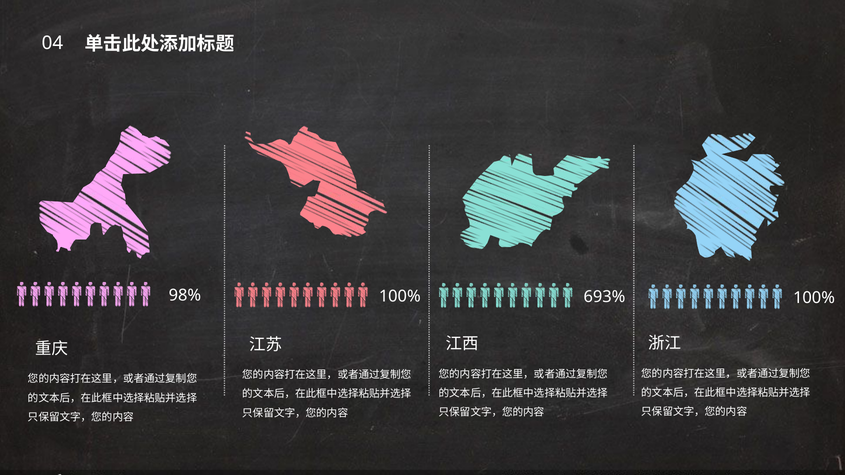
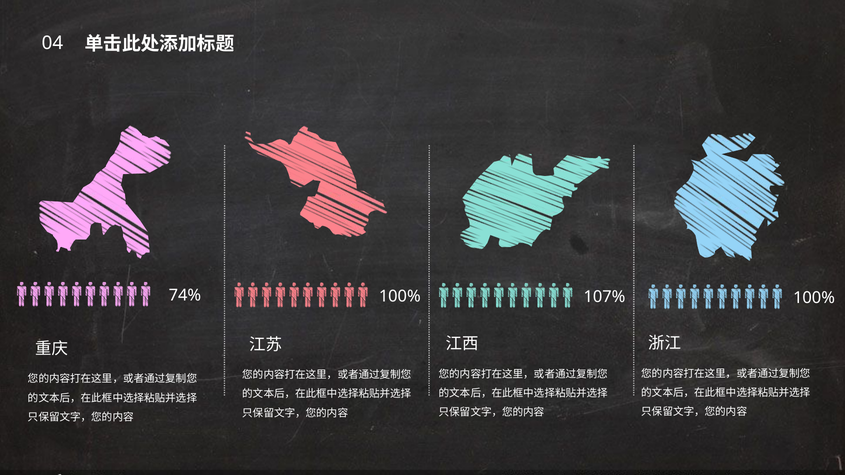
98%: 98% -> 74% (185, 296)
693%: 693% -> 107% (604, 297)
